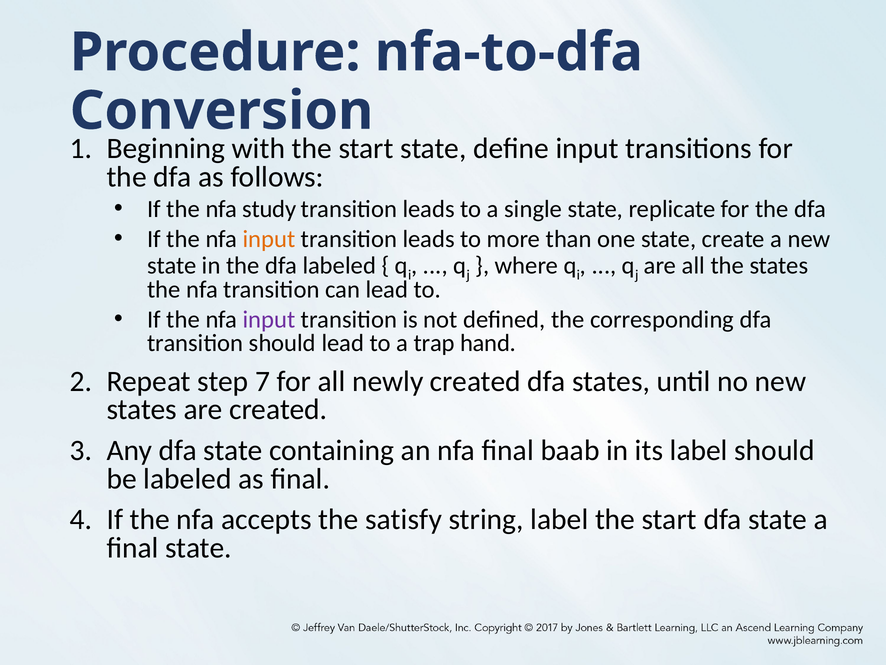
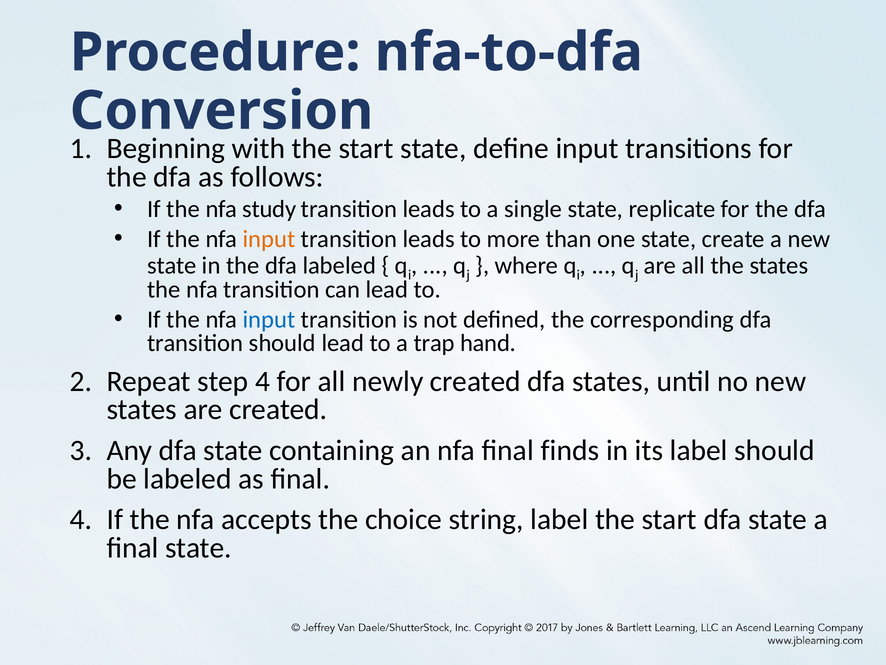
input colour: purple -> blue (269, 319)
step 7: 7 -> 4 (263, 381)
baab: baab -> finds (570, 450)
satisfy: satisfy -> choice (404, 519)
